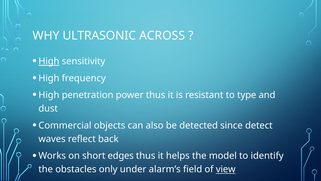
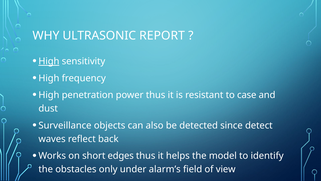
ACROSS: ACROSS -> REPORT (162, 36)
type: type -> case (247, 95)
Commercial: Commercial -> Surveillance (65, 125)
view underline: present -> none (226, 169)
